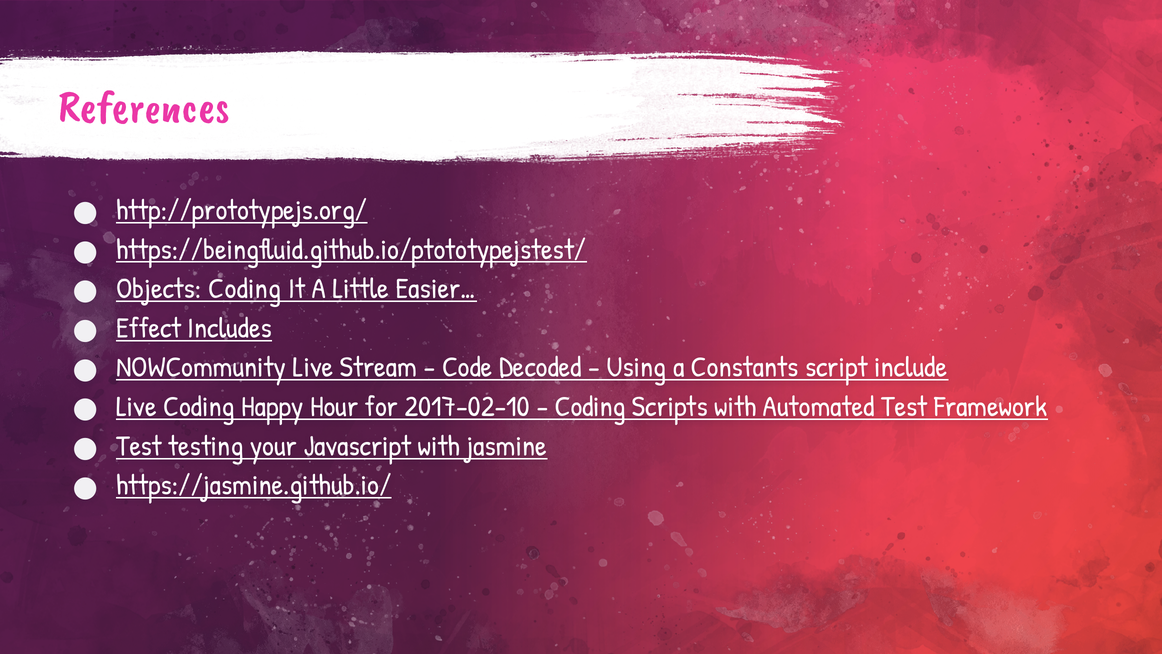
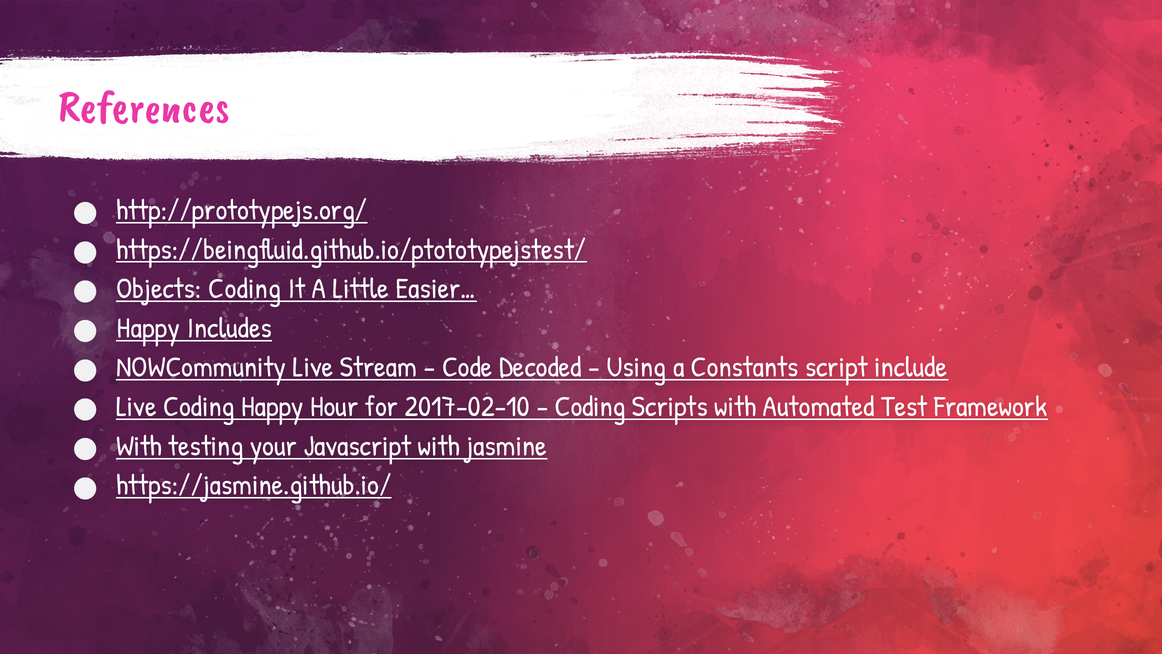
Effect: Effect -> Happy (148, 328)
Test: Test -> With (139, 446)
